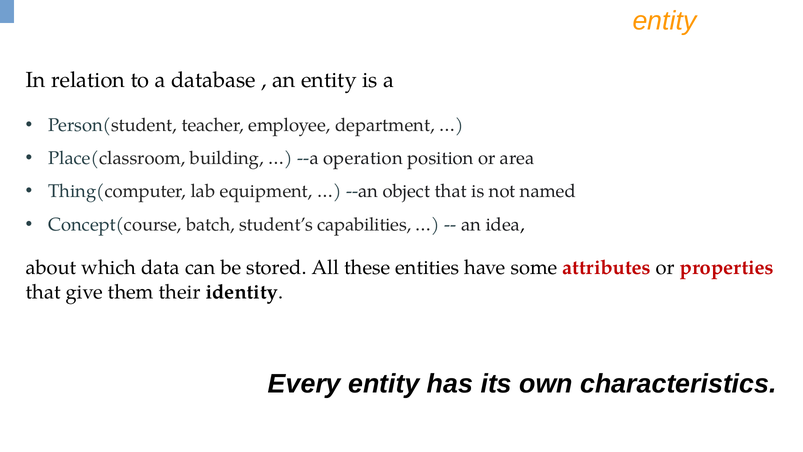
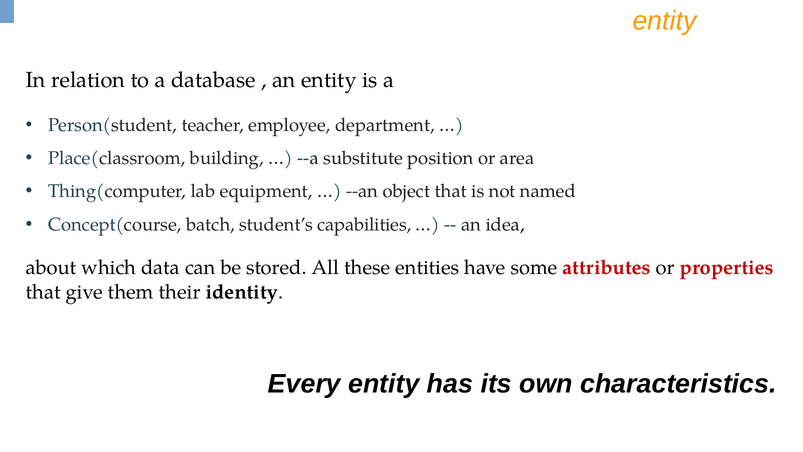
operation: operation -> substitute (363, 158)
